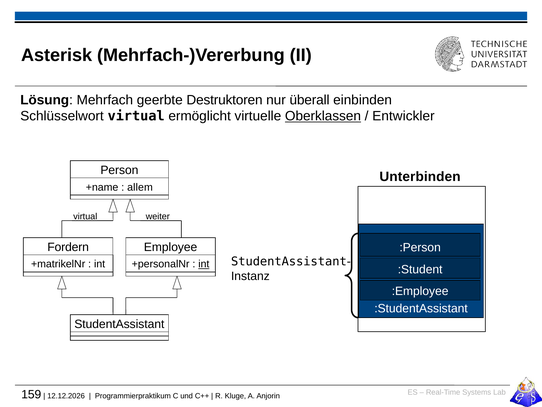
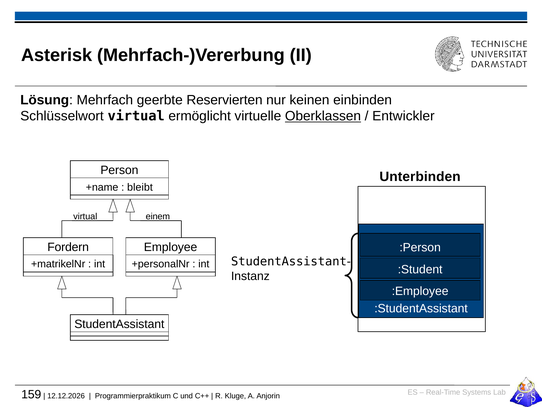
Destruktoren: Destruktoren -> Reservierten (224, 100)
überall: überall -> keinen (309, 100)
allem: allem -> bleibt (140, 187)
weiter: weiter -> einem (158, 216)
int underline: present -> none (204, 264)
